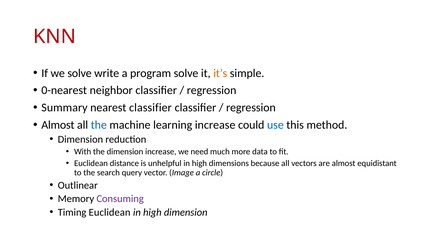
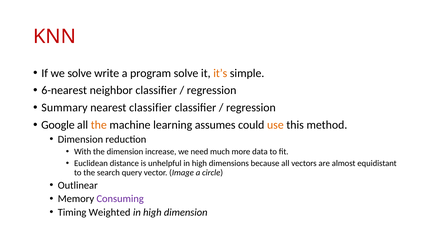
0-nearest: 0-nearest -> 6-nearest (64, 91)
Almost: Almost -> Google (58, 125)
the colour: blue -> orange (99, 125)
learning increase: increase -> assumes (215, 125)
use colour: blue -> orange (275, 125)
Timing Euclidean: Euclidean -> Weighted (110, 213)
